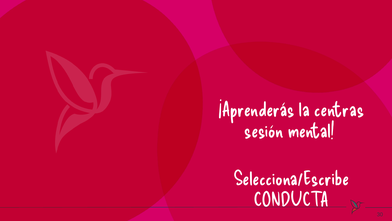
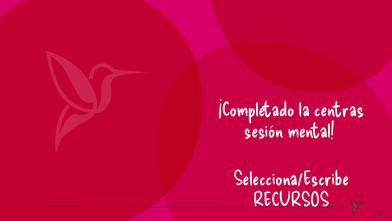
¡Aprenderás: ¡Aprenderás -> ¡Completado (256, 110)
CONDUCTA: CONDUCTA -> RECURSOS (291, 200)
